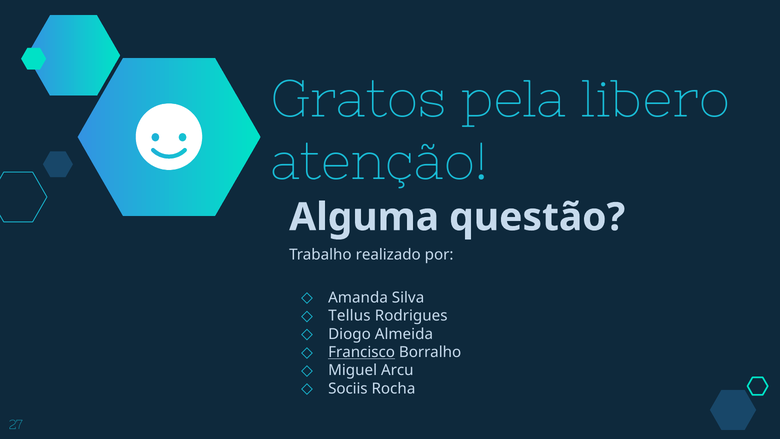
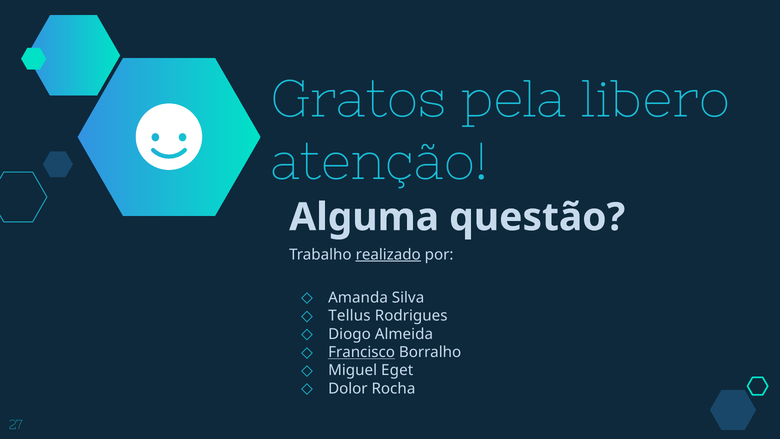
realizado underline: none -> present (388, 254)
Arcu: Arcu -> Eget (397, 370)
Sociis: Sociis -> Dolor (348, 388)
